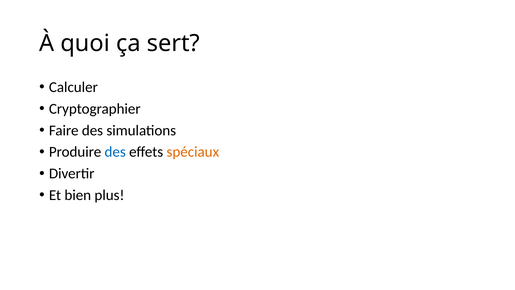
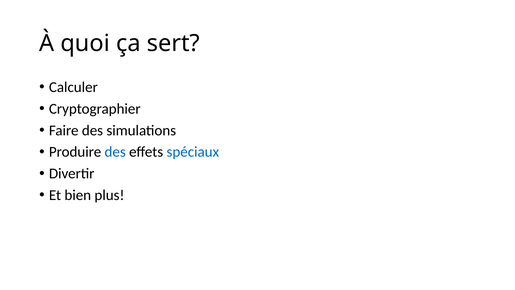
spéciaux colour: orange -> blue (193, 152)
